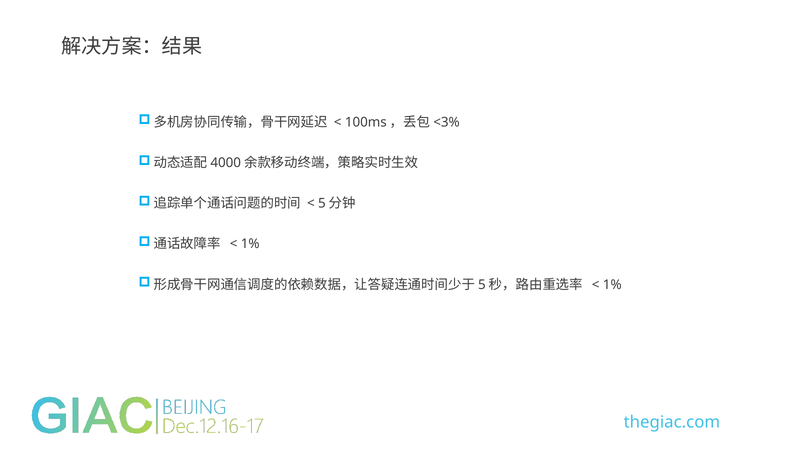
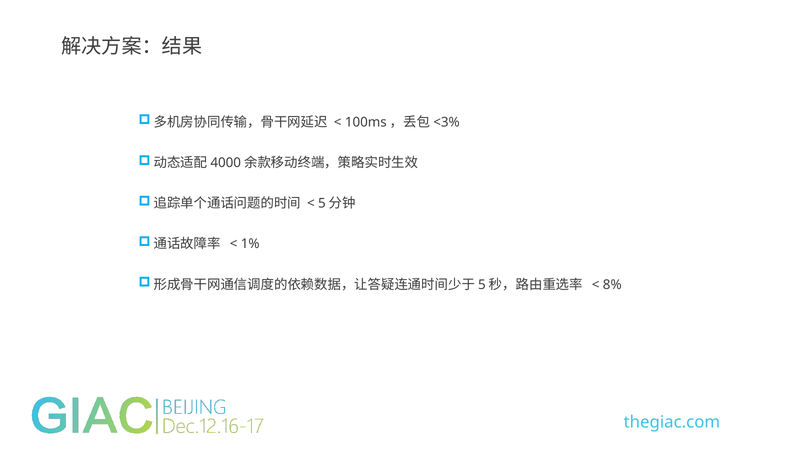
1%: 1% -> 8% (612, 284)
